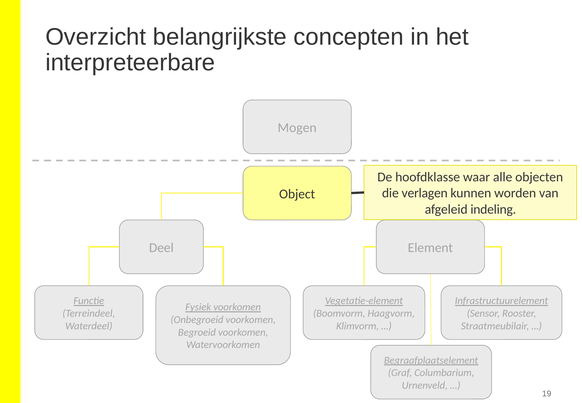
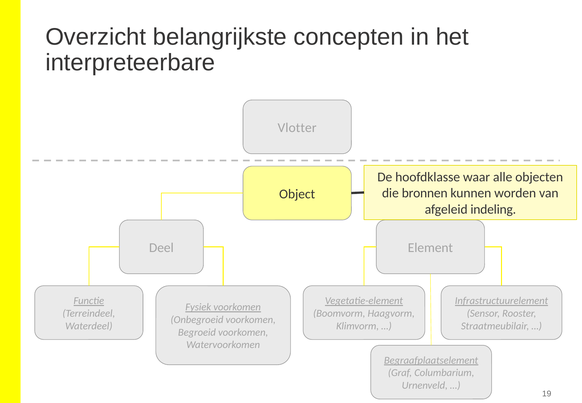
Mogen: Mogen -> Vlotter (297, 128)
verlagen: verlagen -> bronnen (425, 193)
